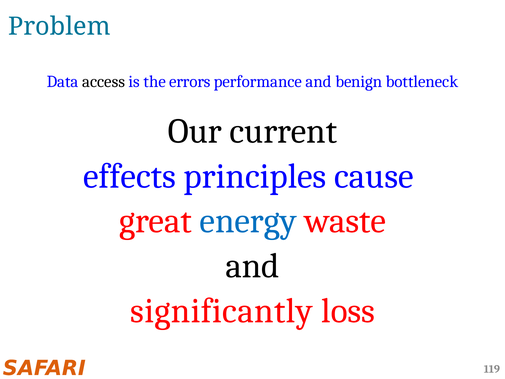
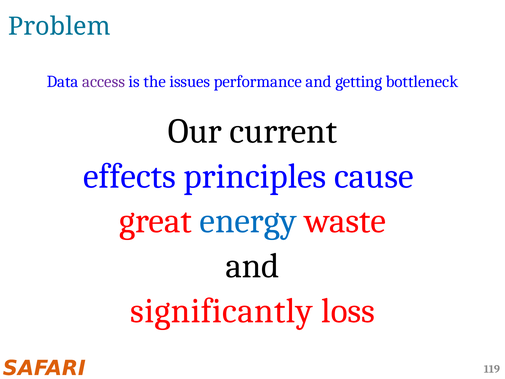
access colour: black -> purple (104, 82)
errors: errors -> issues (190, 82)
benign: benign -> getting (359, 82)
